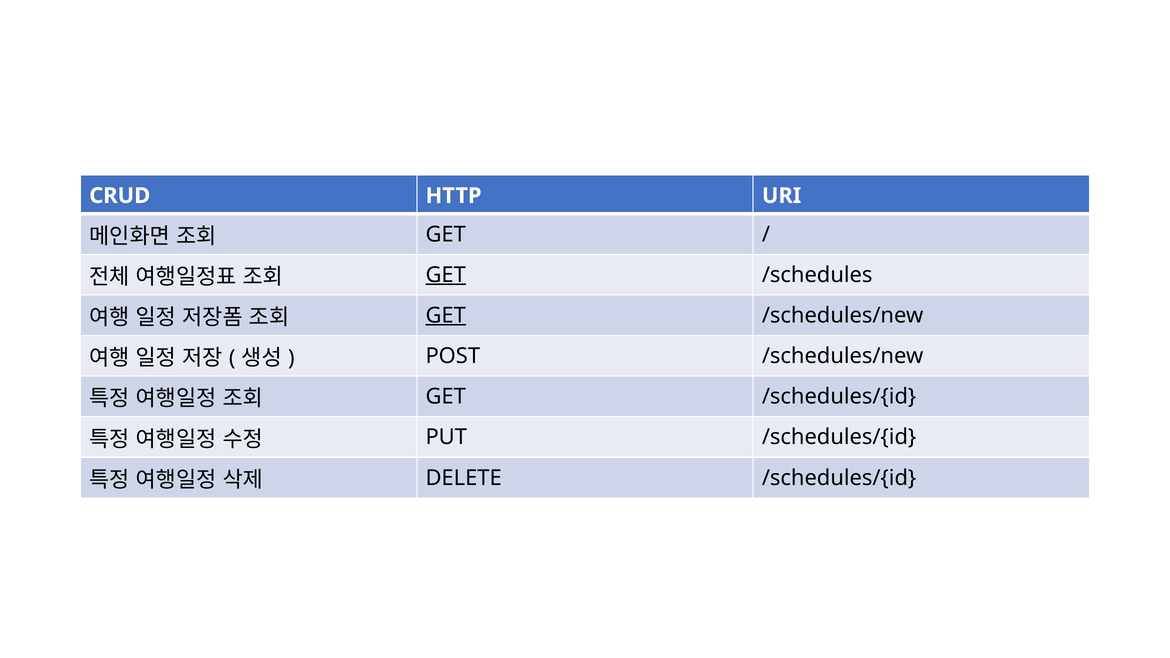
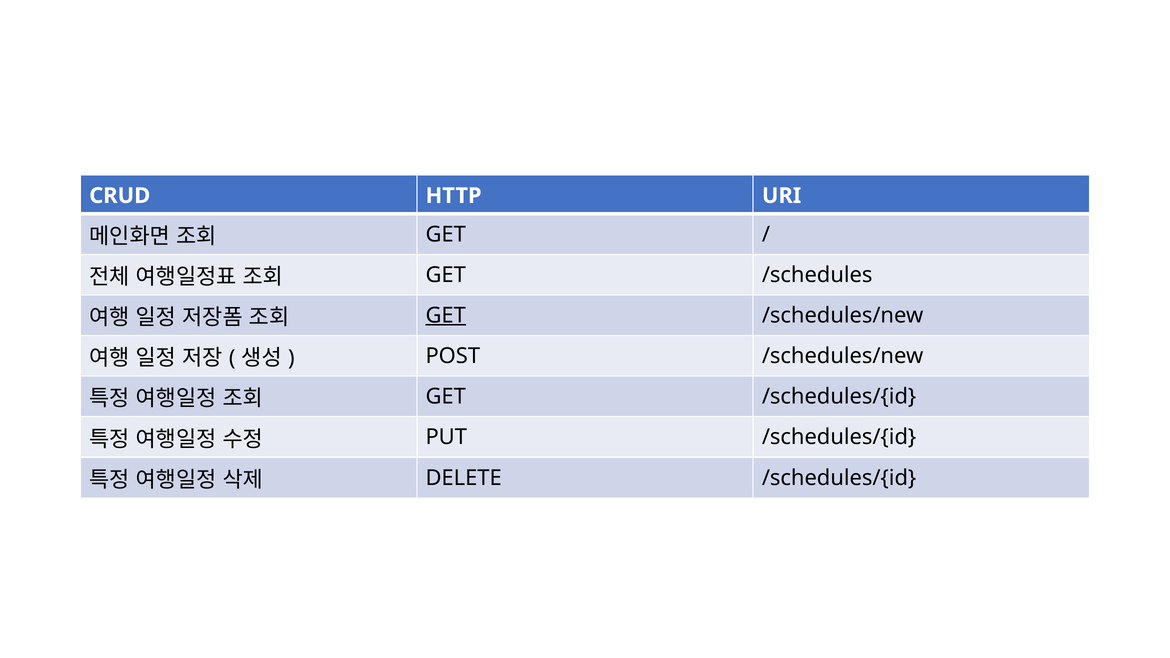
GET underline: present -> none (446, 275)
